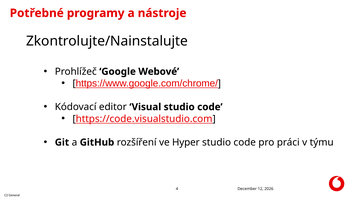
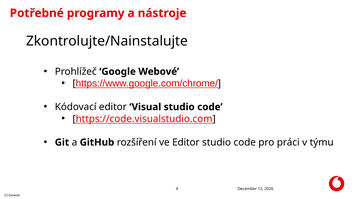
ve Hyper: Hyper -> Editor (186, 142)
